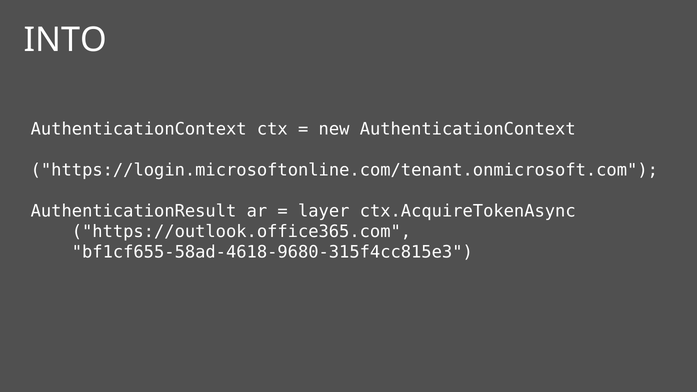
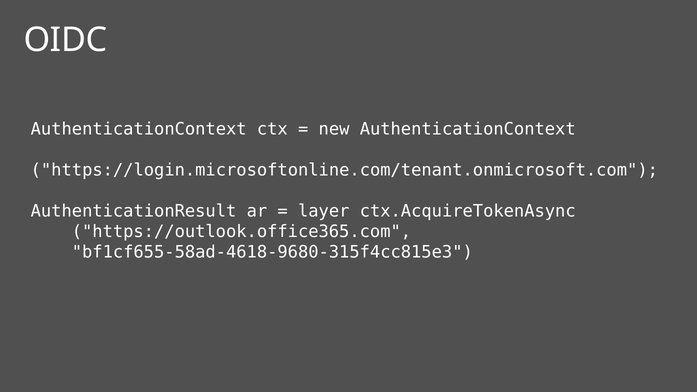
INTO: INTO -> OIDC (66, 40)
